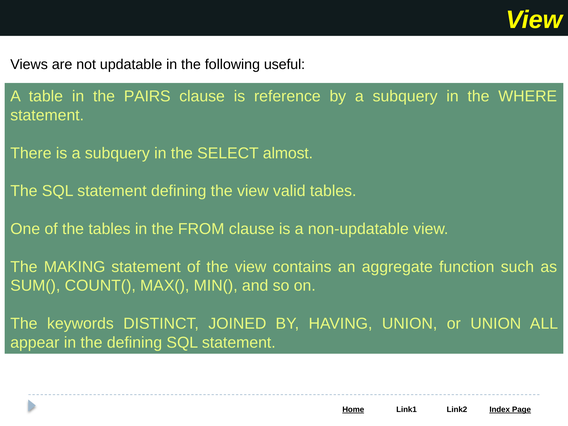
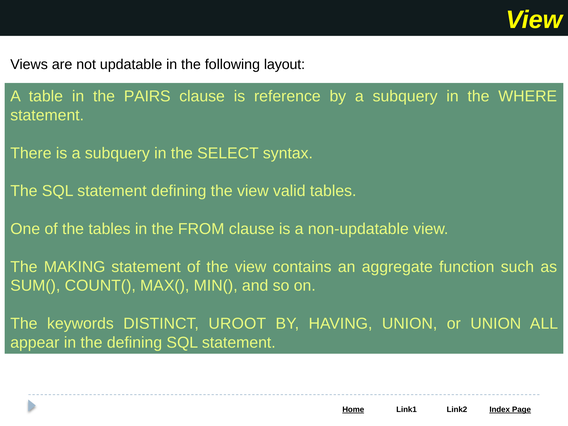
useful: useful -> layout (285, 64)
almost: almost -> syntax (288, 153)
JOINED: JOINED -> UROOT (237, 324)
